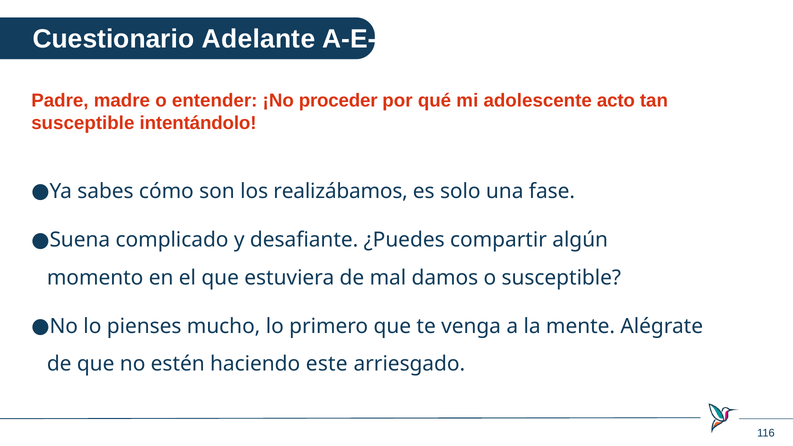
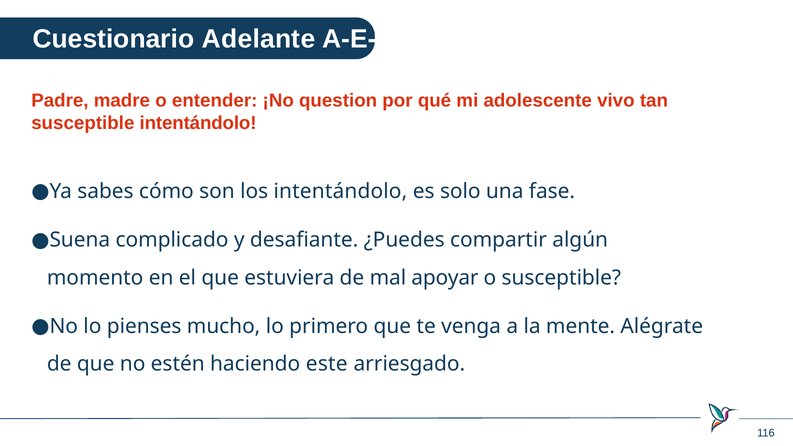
proceder: proceder -> question (338, 101)
acto: acto -> vivo (616, 101)
los realizábamos: realizábamos -> intentándolo (340, 191)
damos: damos -> apoyar (445, 278)
